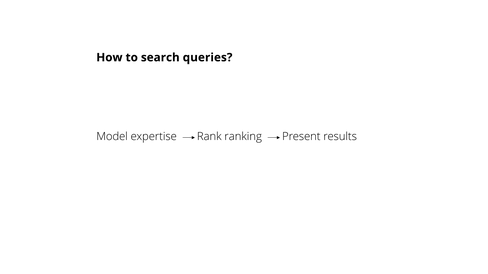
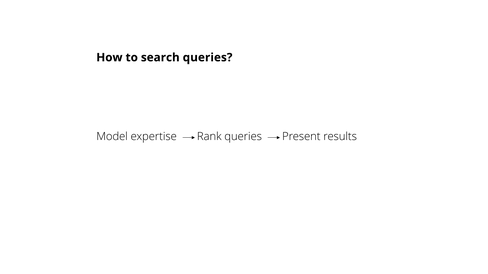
Rank ranking: ranking -> queries (243, 137)
